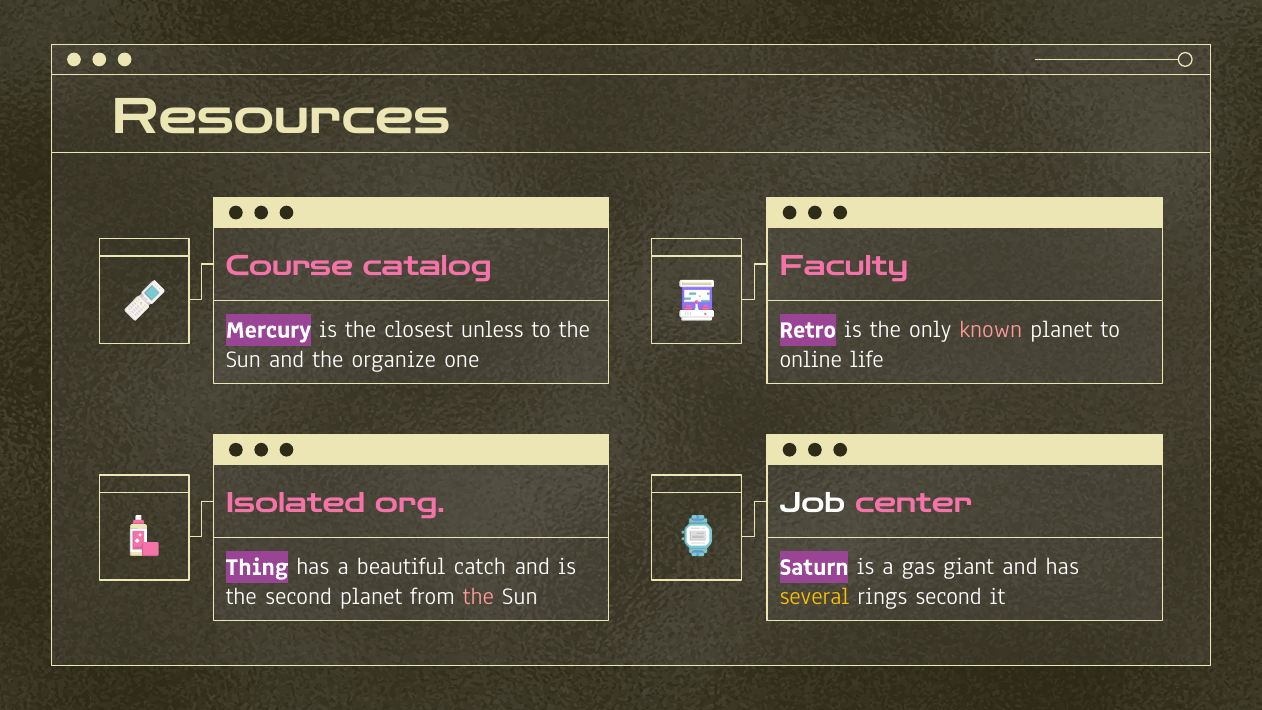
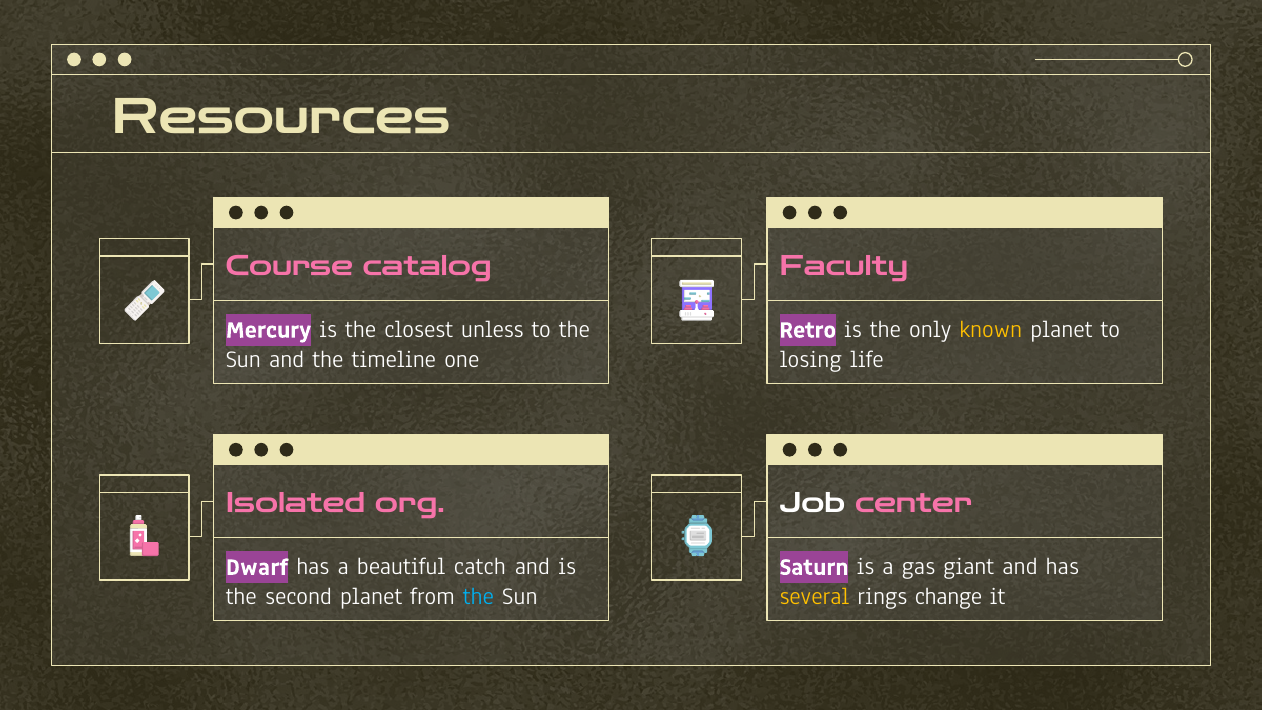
known colour: pink -> yellow (991, 330)
organize: organize -> timeline (394, 359)
online: online -> losing (811, 359)
Thing: Thing -> Dwarf (257, 567)
the colour: pink -> light blue (478, 596)
rings second: second -> change (949, 596)
